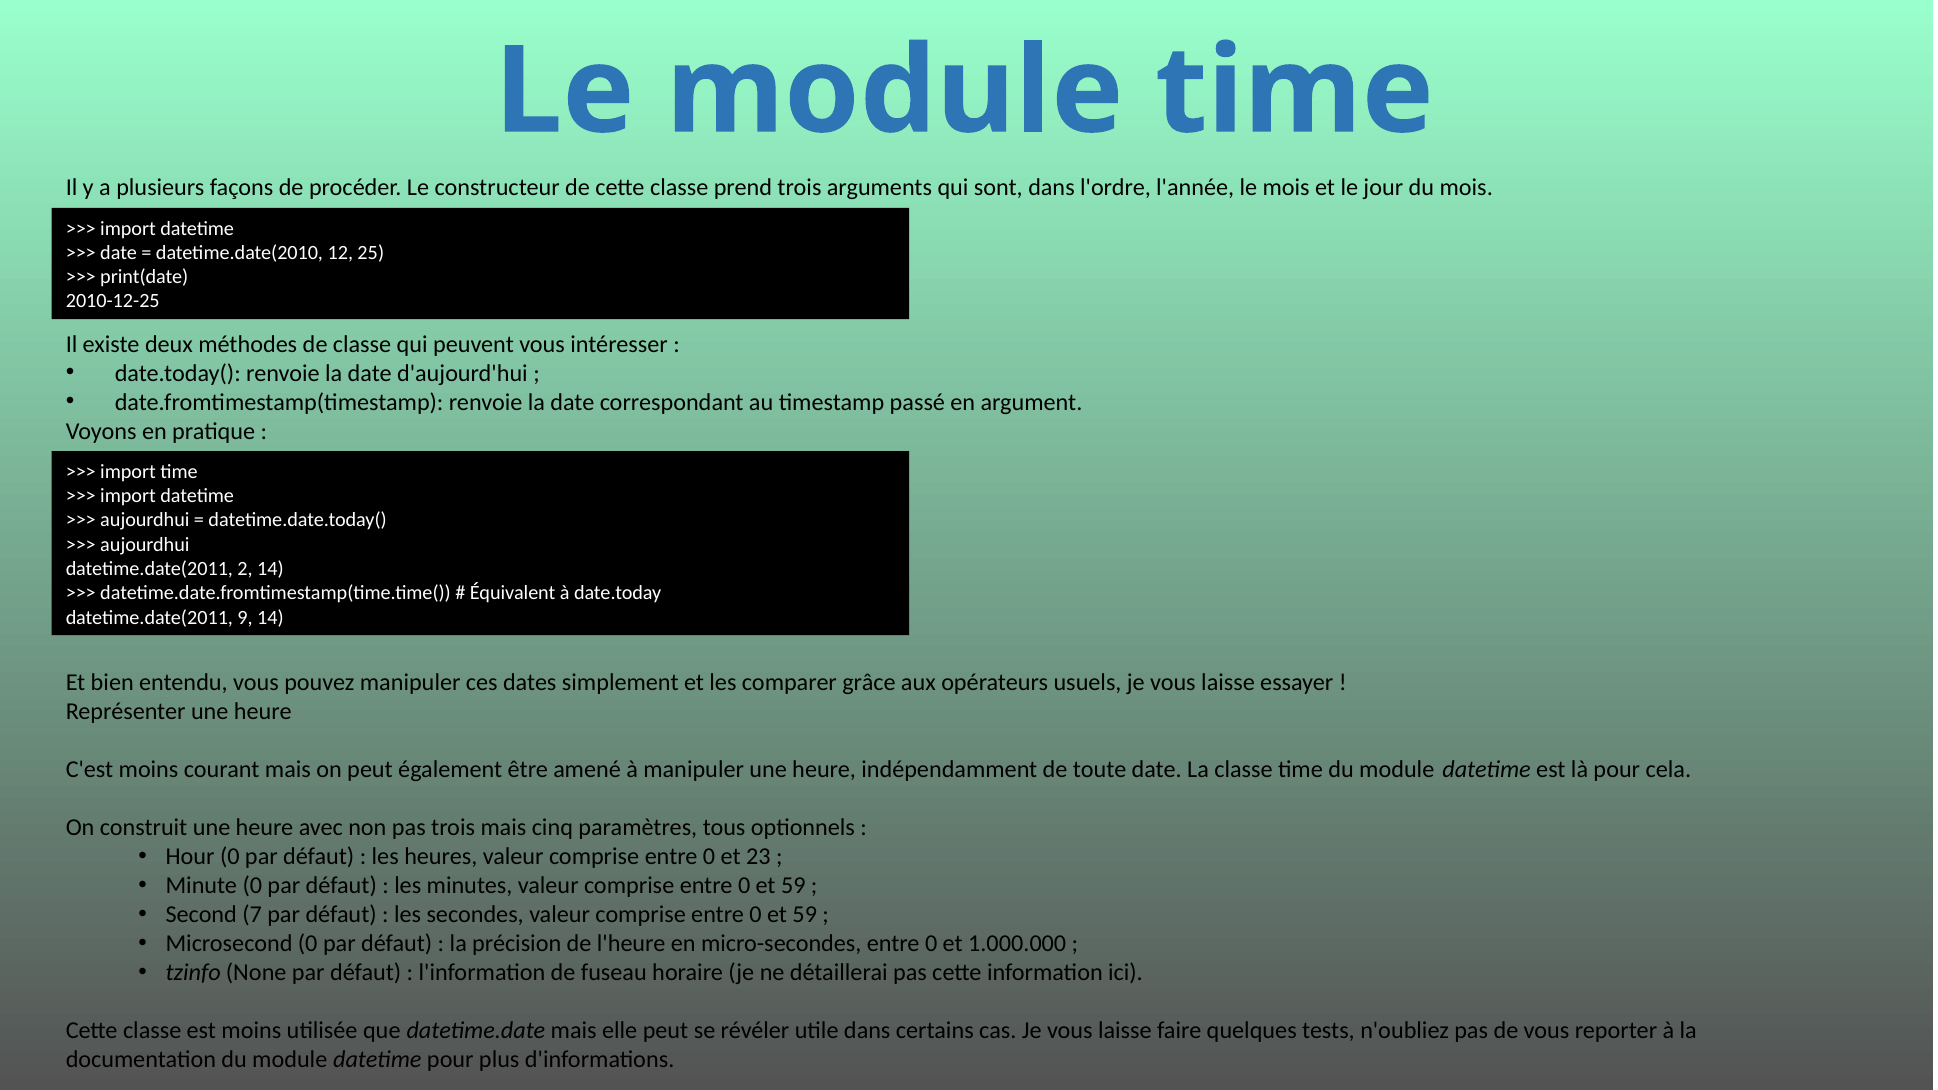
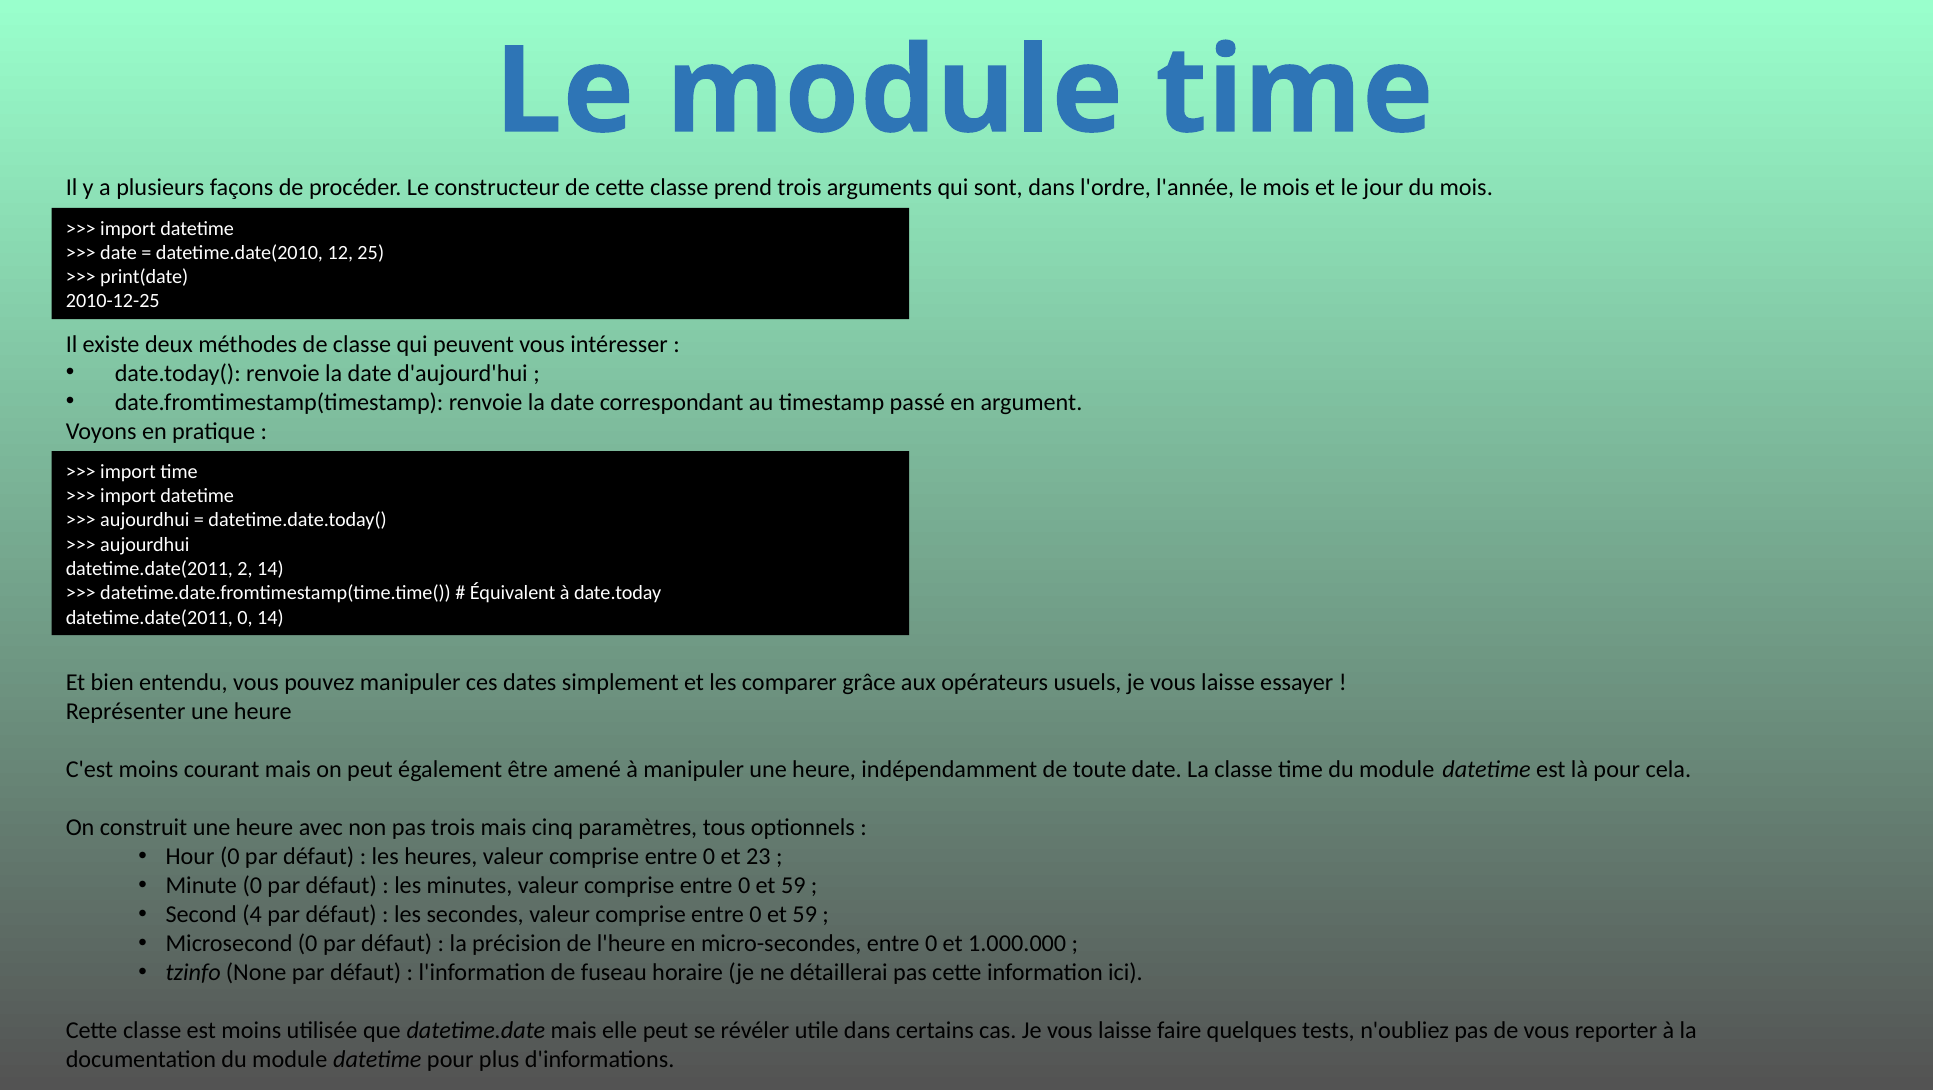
datetime.date(2011 9: 9 -> 0 (245, 617)
7: 7 -> 4 (252, 915)
